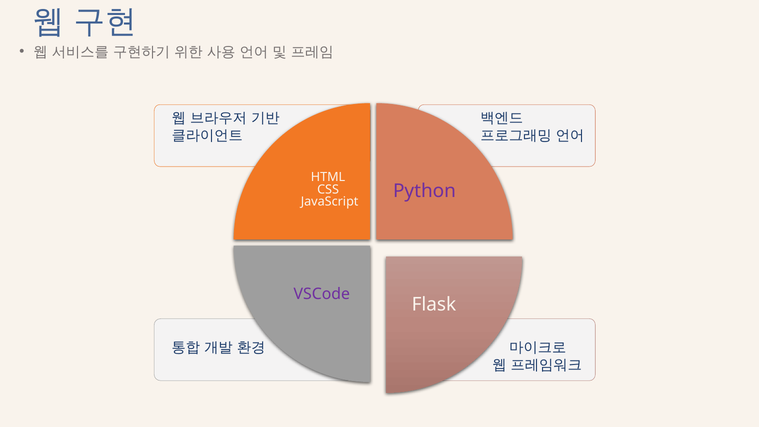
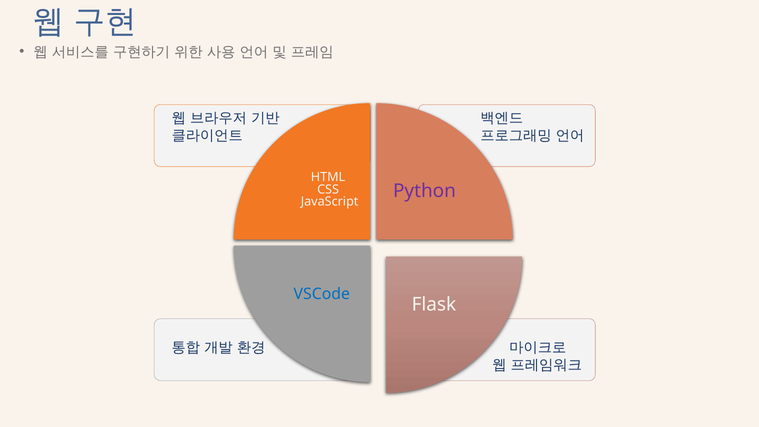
VSCode colour: purple -> blue (322, 294)
